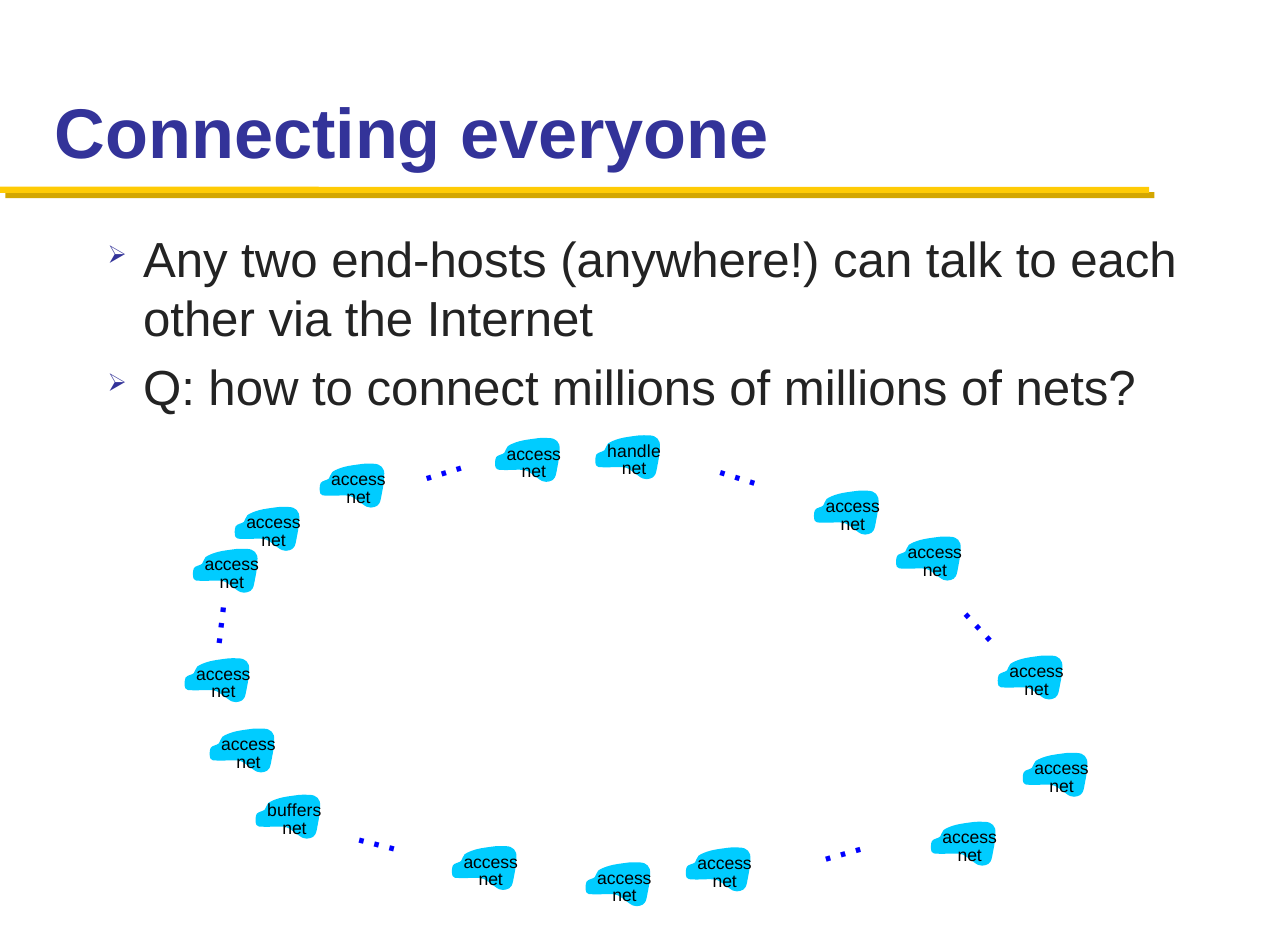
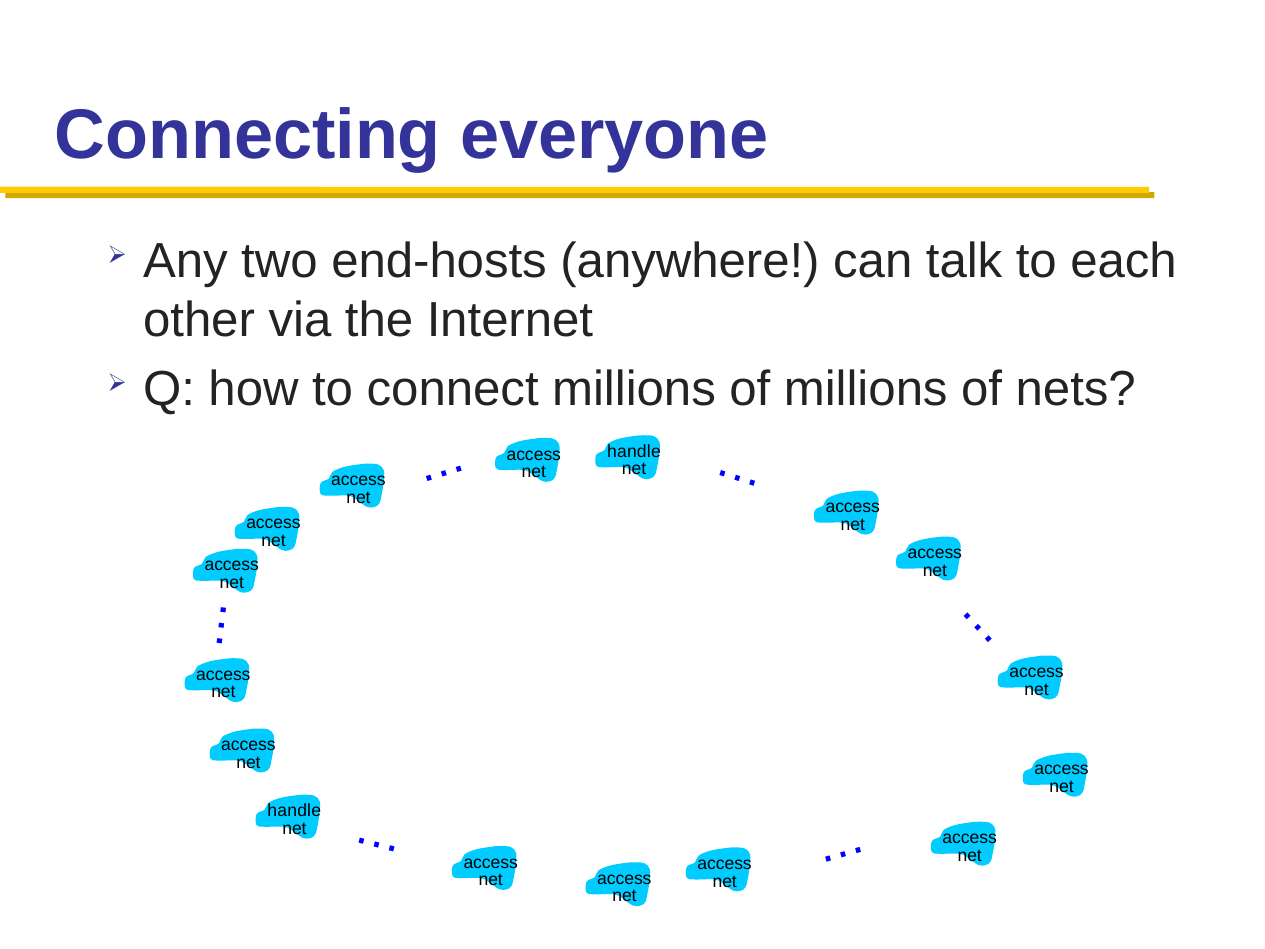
buffers: buffers -> handle (294, 811)
